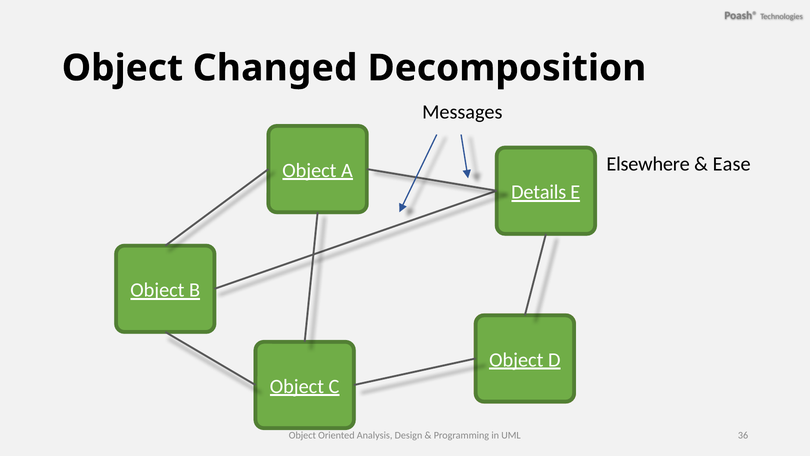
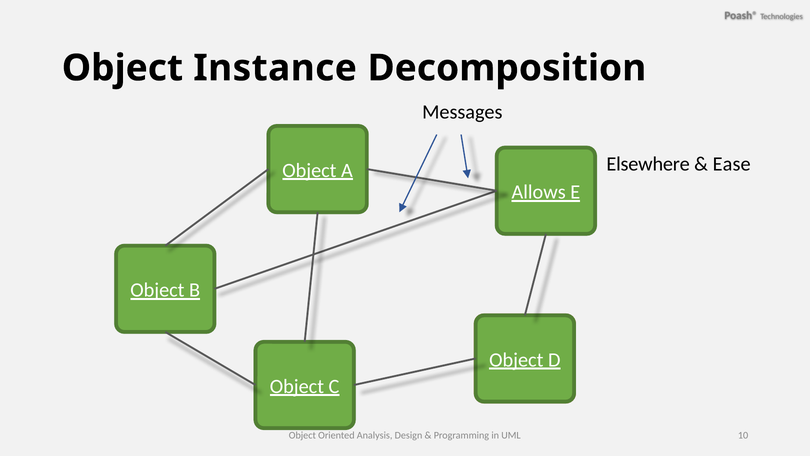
Changed: Changed -> Instance (275, 68)
Details: Details -> Allows (539, 192)
36: 36 -> 10 (743, 435)
